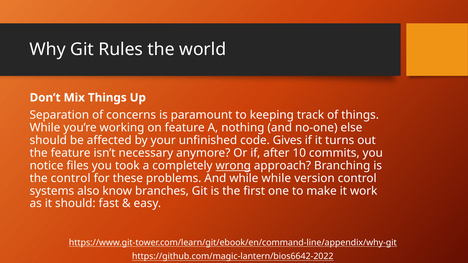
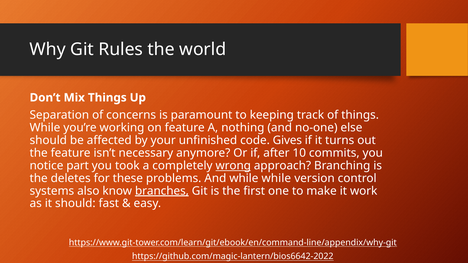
files: files -> part (78, 166)
the control: control -> deletes (71, 178)
branches underline: none -> present (162, 191)
